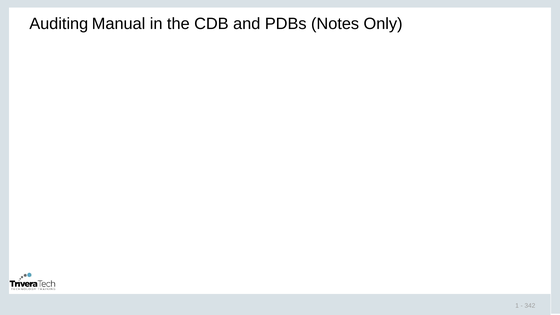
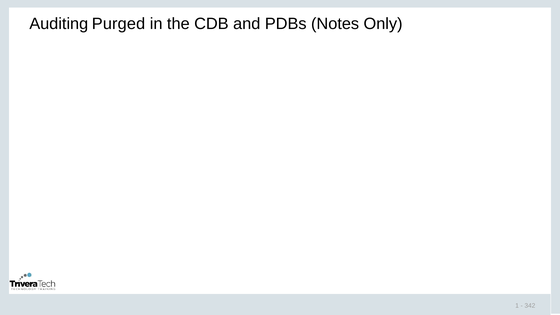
Manual: Manual -> Purged (119, 24)
